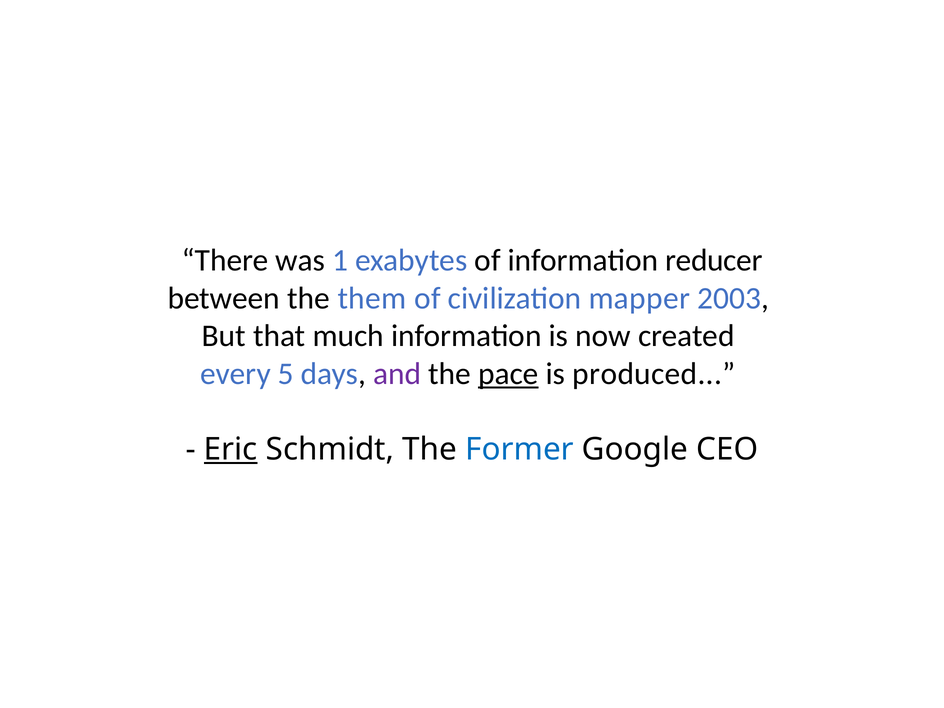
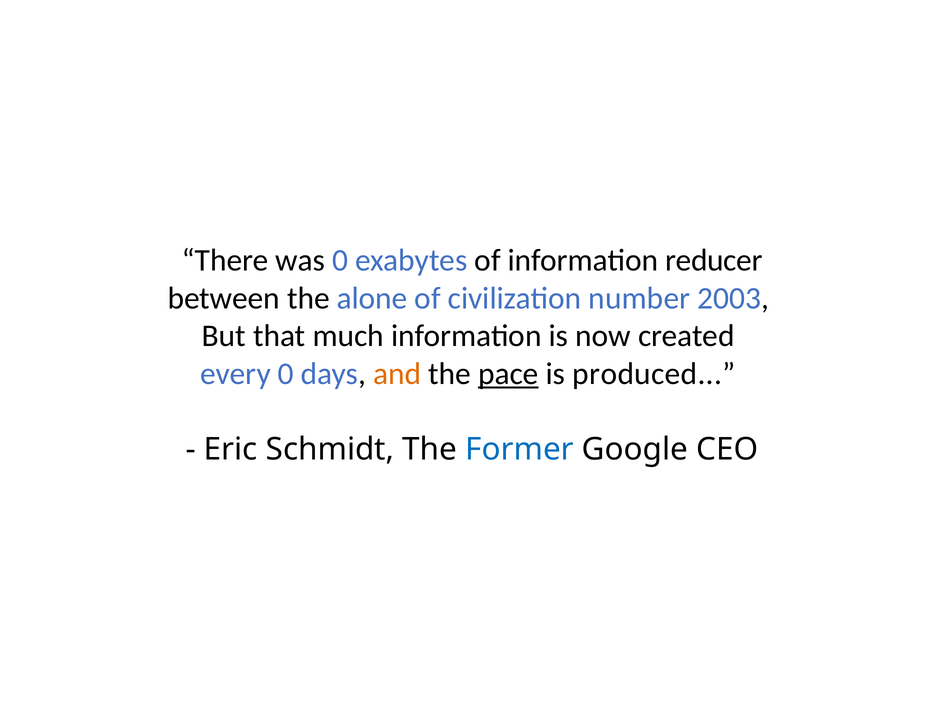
was 1: 1 -> 0 (340, 261)
them: them -> alone (372, 298)
mapper: mapper -> number (639, 298)
every 5: 5 -> 0 (286, 374)
and colour: purple -> orange (397, 374)
Eric underline: present -> none (231, 449)
